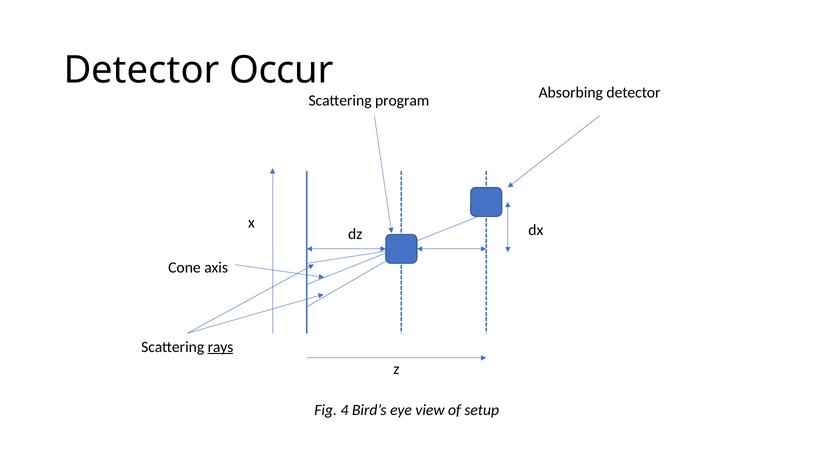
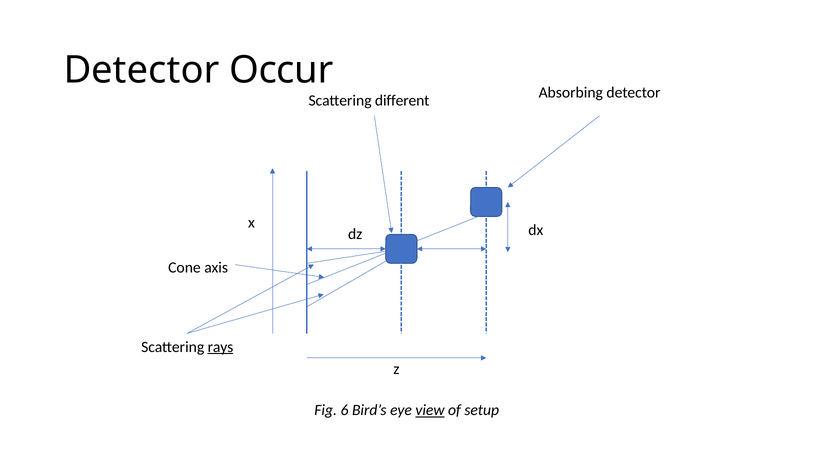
program: program -> different (402, 100)
4: 4 -> 6 (345, 410)
view underline: none -> present (430, 410)
